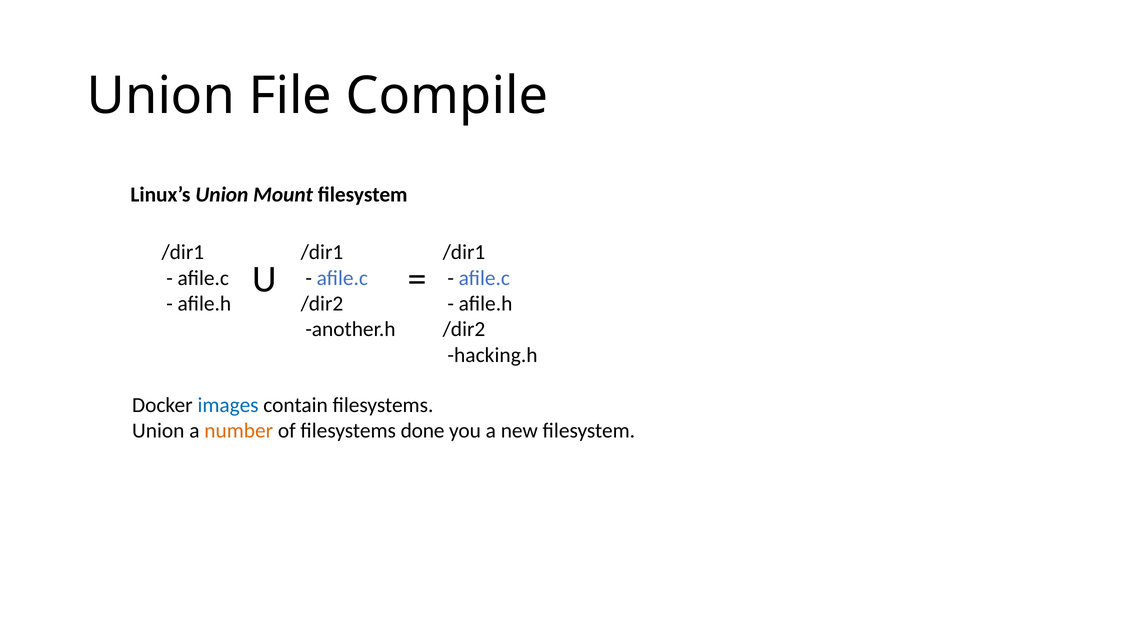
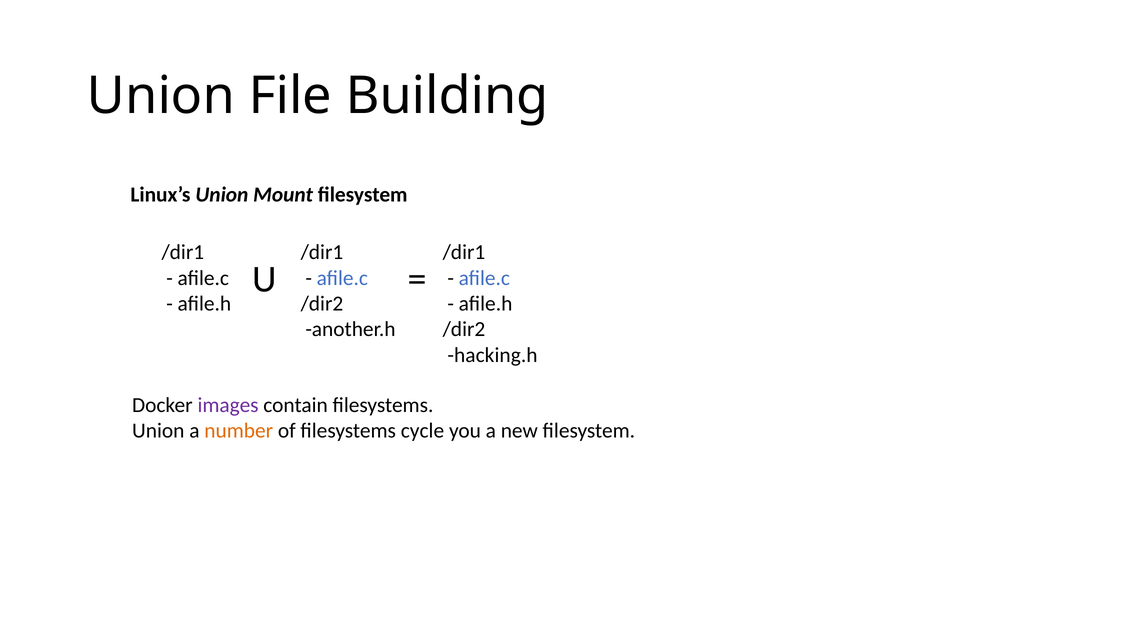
Compile: Compile -> Building (447, 96)
images colour: blue -> purple (228, 405)
done: done -> cycle (422, 431)
